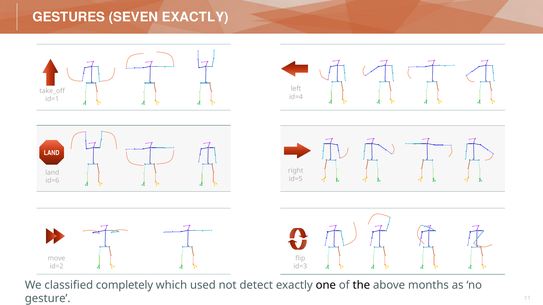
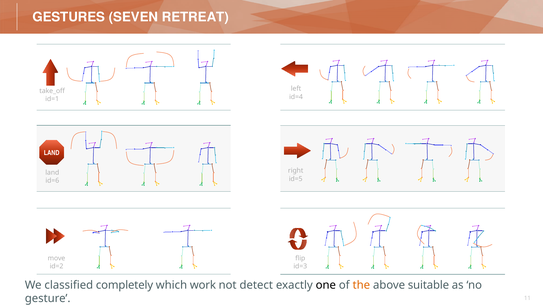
SEVEN EXACTLY: EXACTLY -> RETREAT (195, 17)
used: used -> work (203, 285)
the colour: black -> orange (361, 285)
months: months -> suitable (428, 285)
